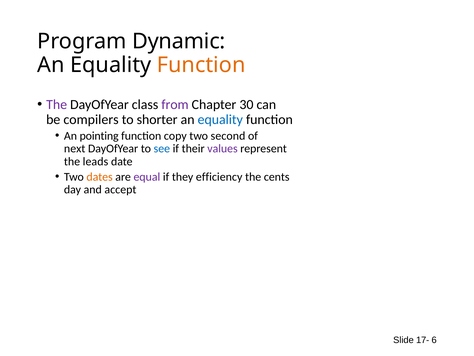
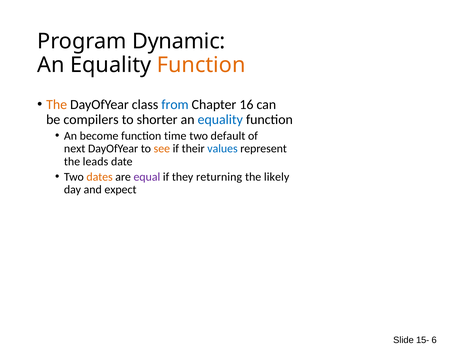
The colour: purple -> orange (57, 104)
from colour: purple -> blue (175, 104)
30: 30 -> 16 (246, 104)
pointing: pointing -> become (99, 136)
copy: copy -> time (175, 136)
second: second -> default (228, 136)
see colour: blue -> orange (162, 148)
values colour: purple -> blue (222, 148)
efficiency: efficiency -> returning (219, 177)
cents: cents -> likely (277, 177)
accept: accept -> expect (120, 189)
17-: 17- -> 15- (423, 340)
